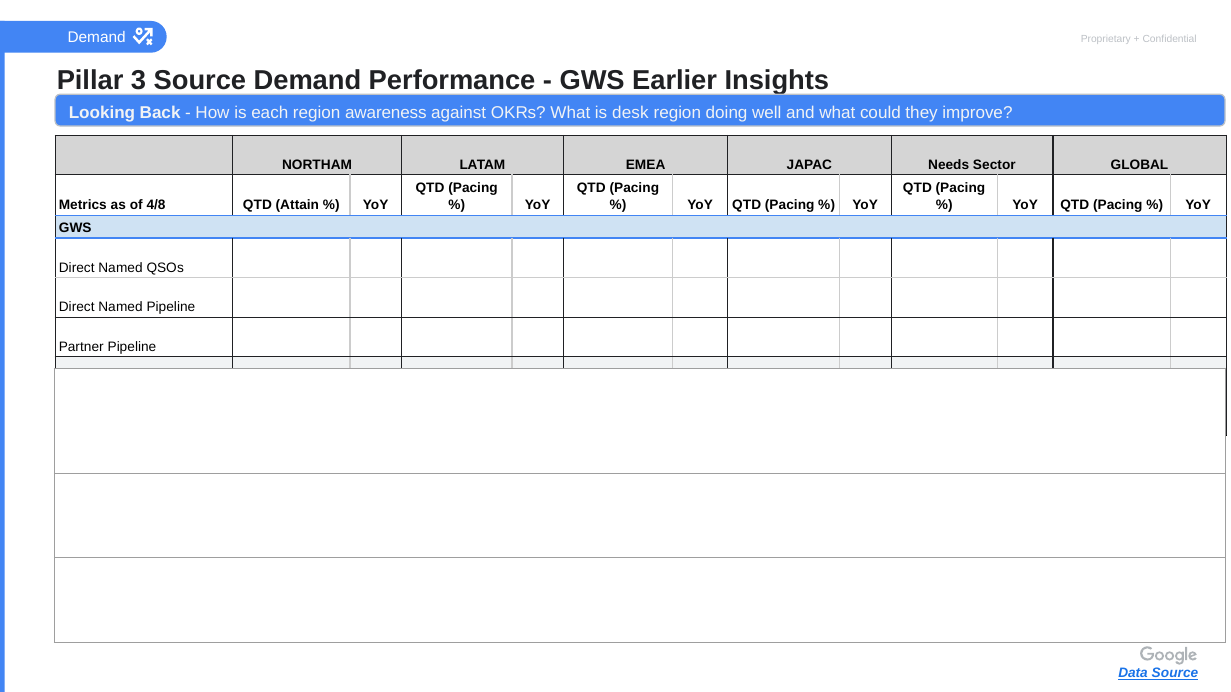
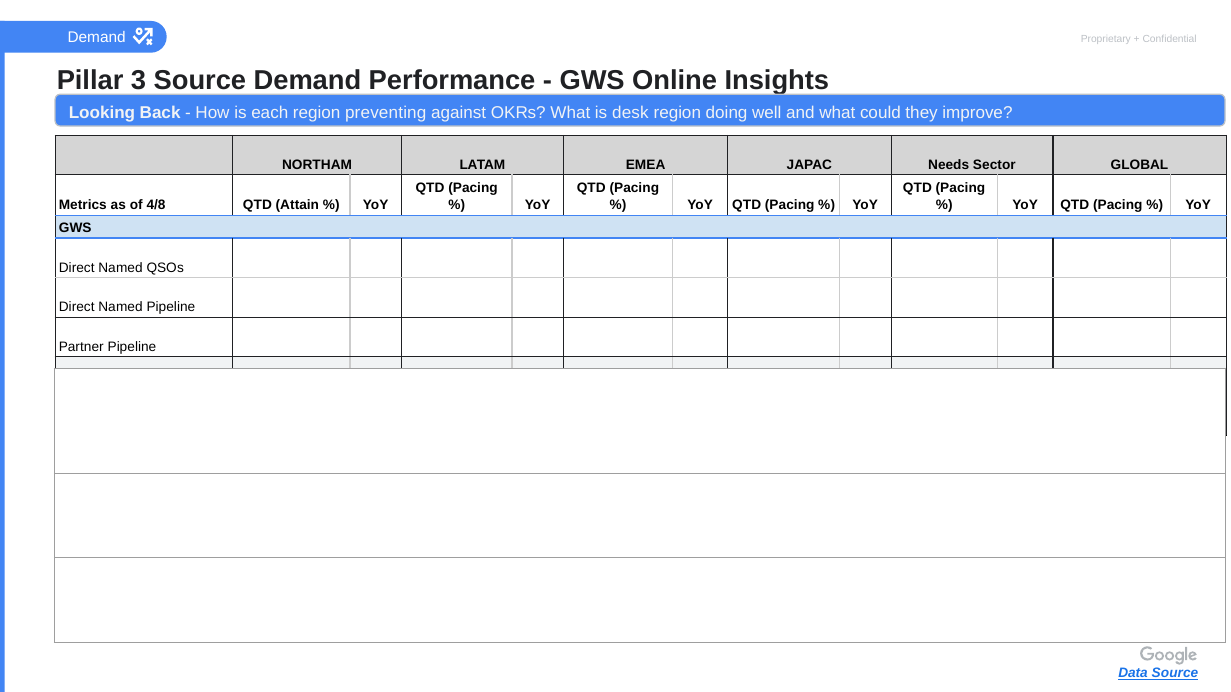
Earlier: Earlier -> Online (675, 81)
awareness: awareness -> preventing (386, 113)
